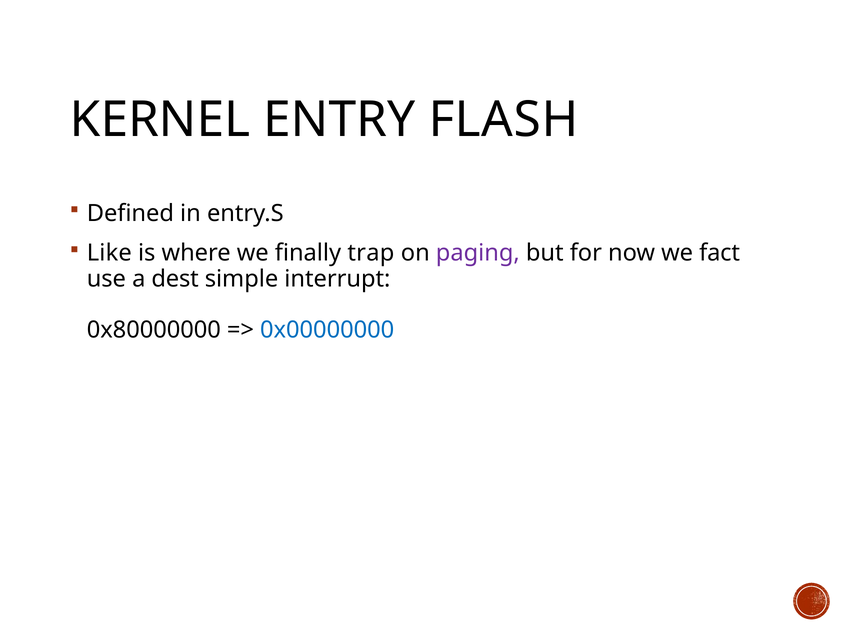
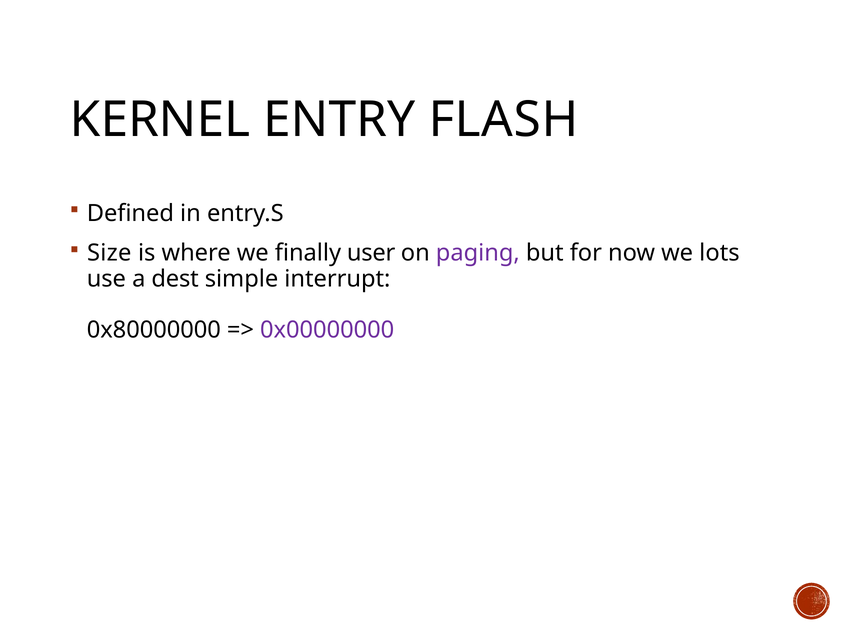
Like: Like -> Size (109, 253)
trap: trap -> user (371, 253)
fact: fact -> lots (719, 253)
0x00000000 colour: blue -> purple (327, 329)
